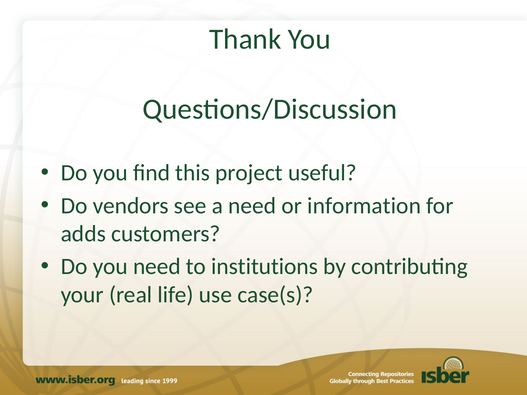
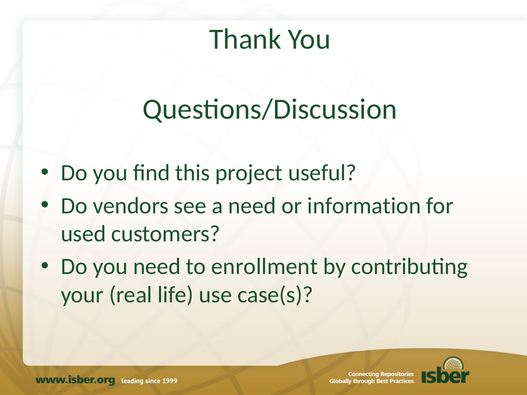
adds: adds -> used (83, 234)
institutions: institutions -> enrollment (265, 267)
